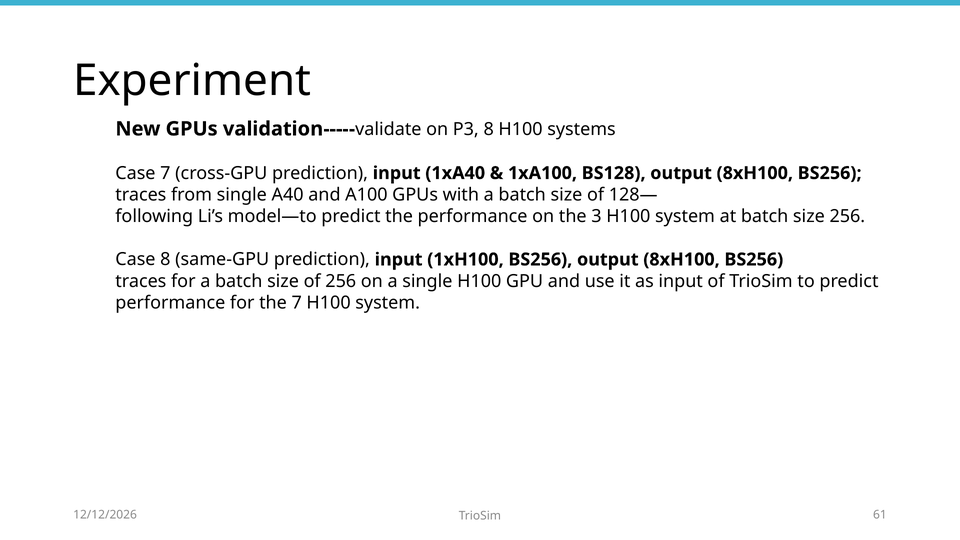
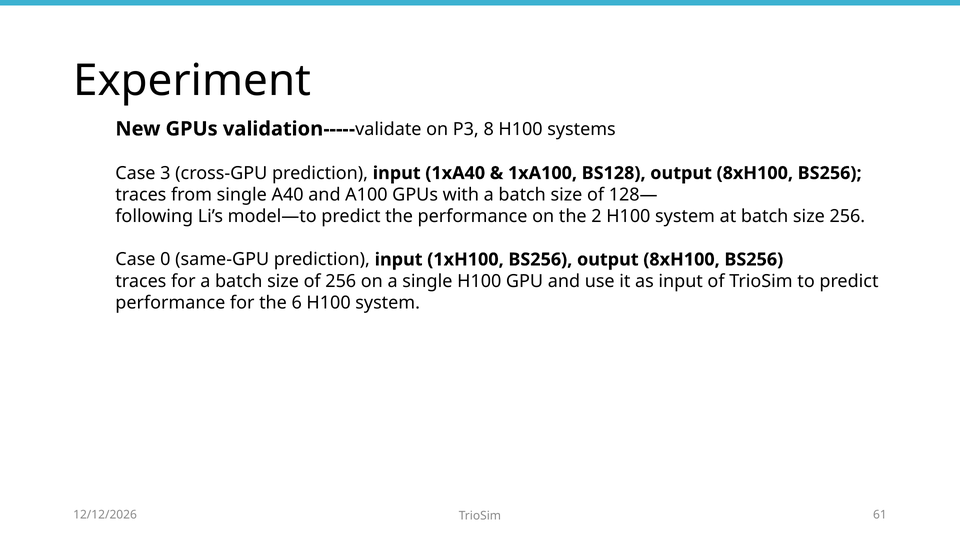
Case 7: 7 -> 3 (165, 173)
3: 3 -> 2 (596, 216)
Case 8: 8 -> 0 (165, 260)
the 7: 7 -> 6 (297, 303)
